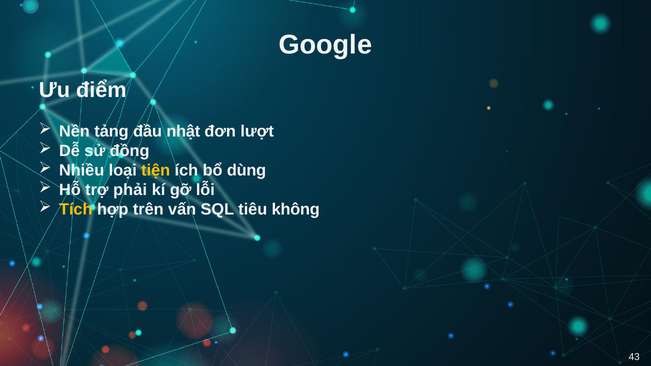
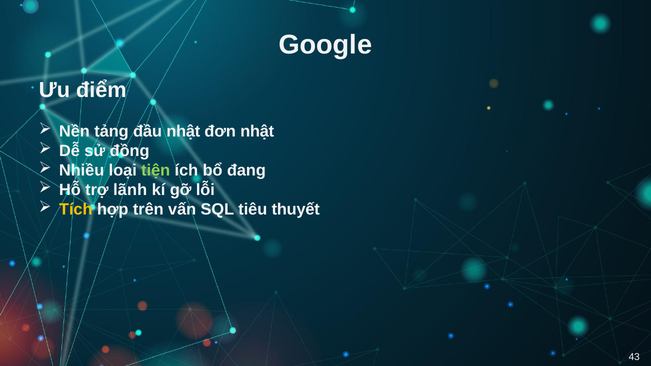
đơn lượt: lượt -> nhật (257, 132)
tiện colour: yellow -> light green (156, 171)
dùng: dùng -> đang (246, 171)
phải: phải -> lãnh (130, 190)
không: không -> thuyết (296, 210)
